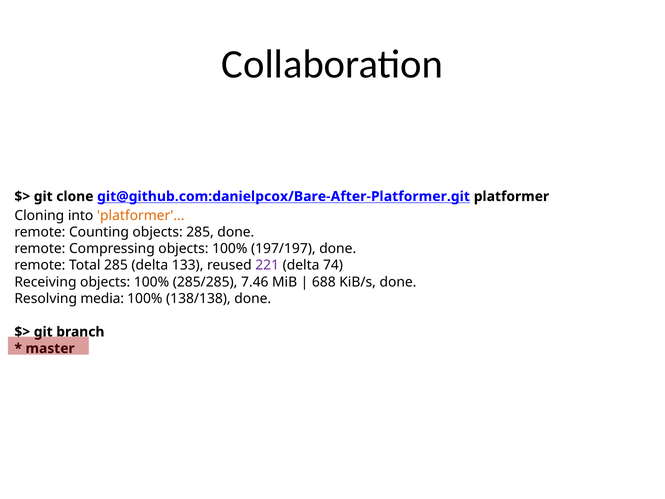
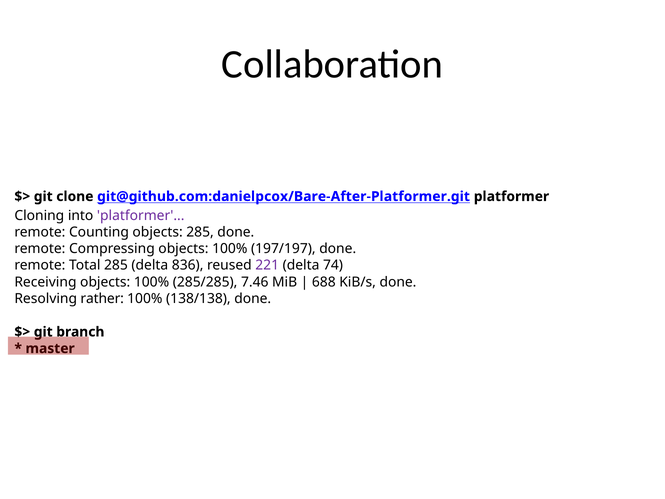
platformer colour: orange -> purple (141, 215)
133: 133 -> 836 (188, 265)
media: media -> rather (102, 298)
